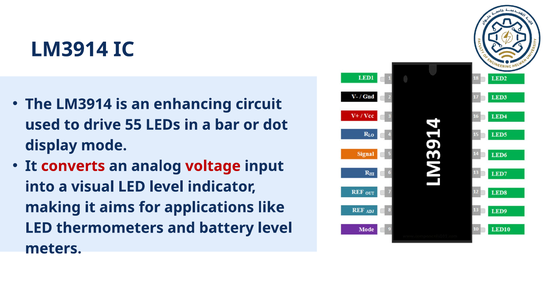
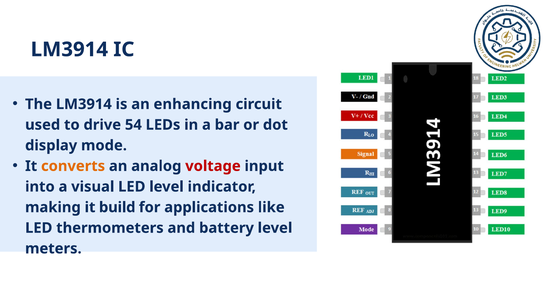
55: 55 -> 54 (133, 125)
converts colour: red -> orange (73, 166)
aims: aims -> build (117, 208)
